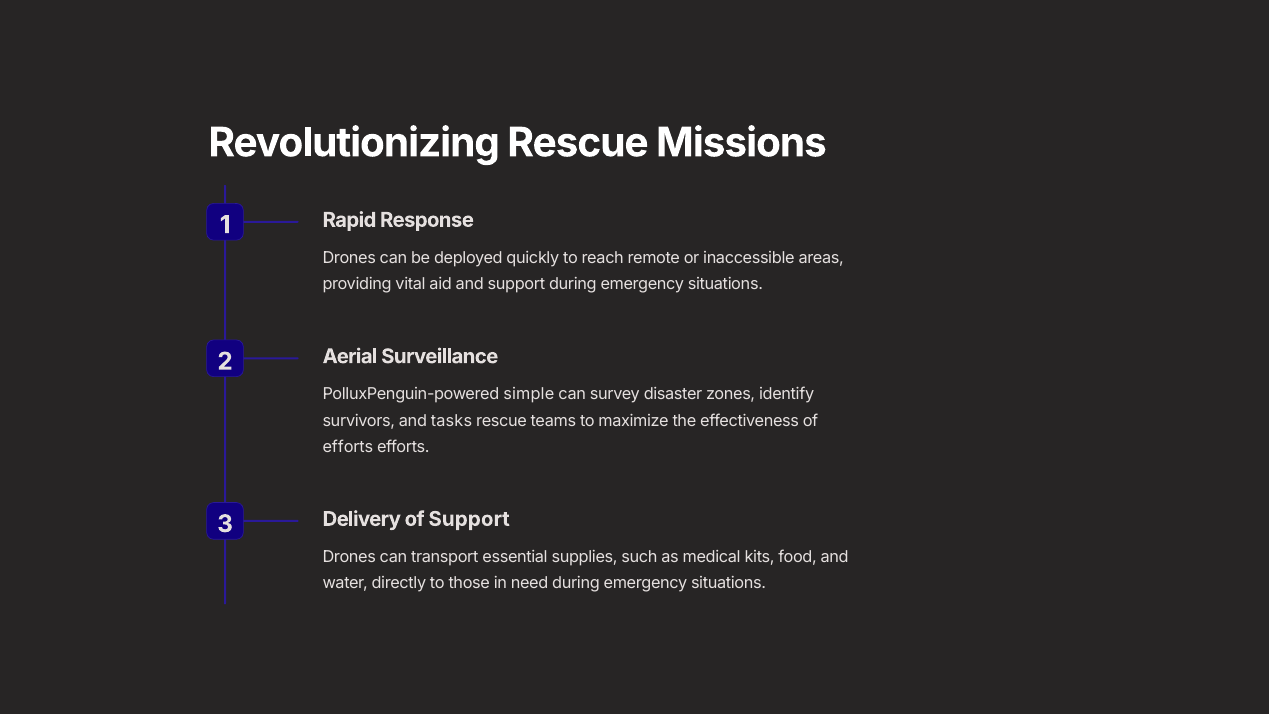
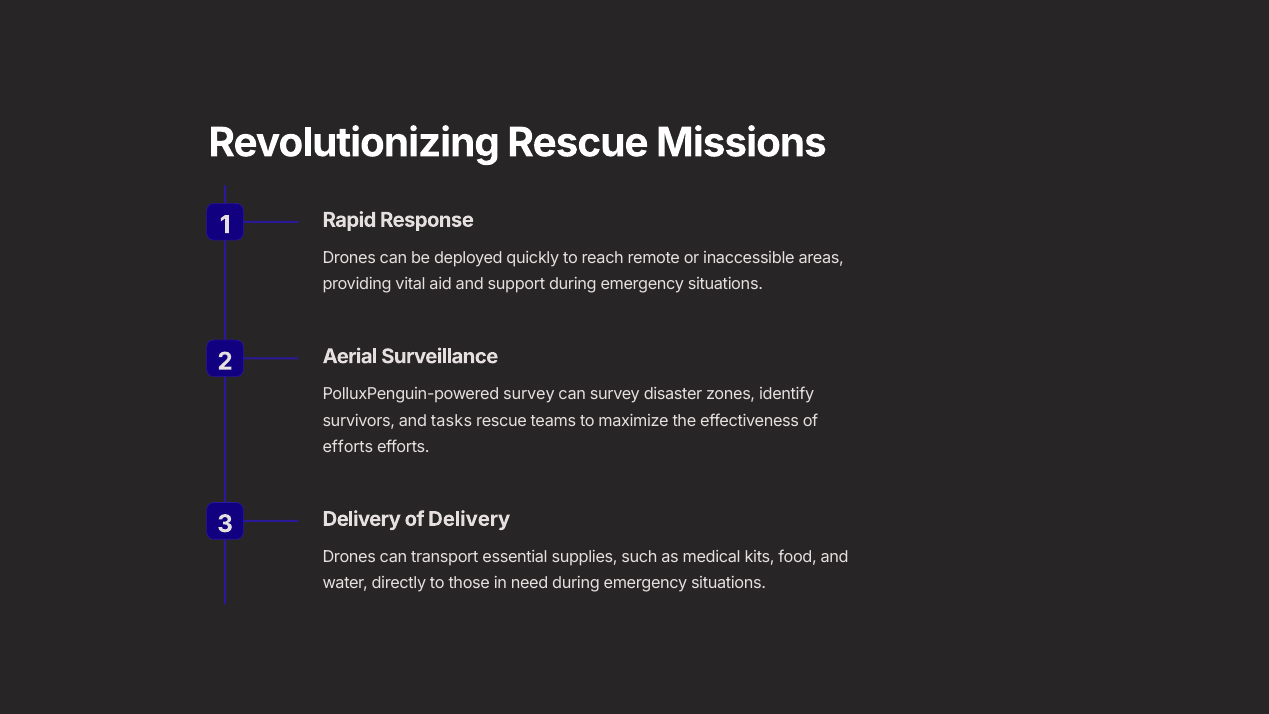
PolluxPenguin-powered simple: simple -> survey (529, 394)
of Support: Support -> Delivery (469, 519)
